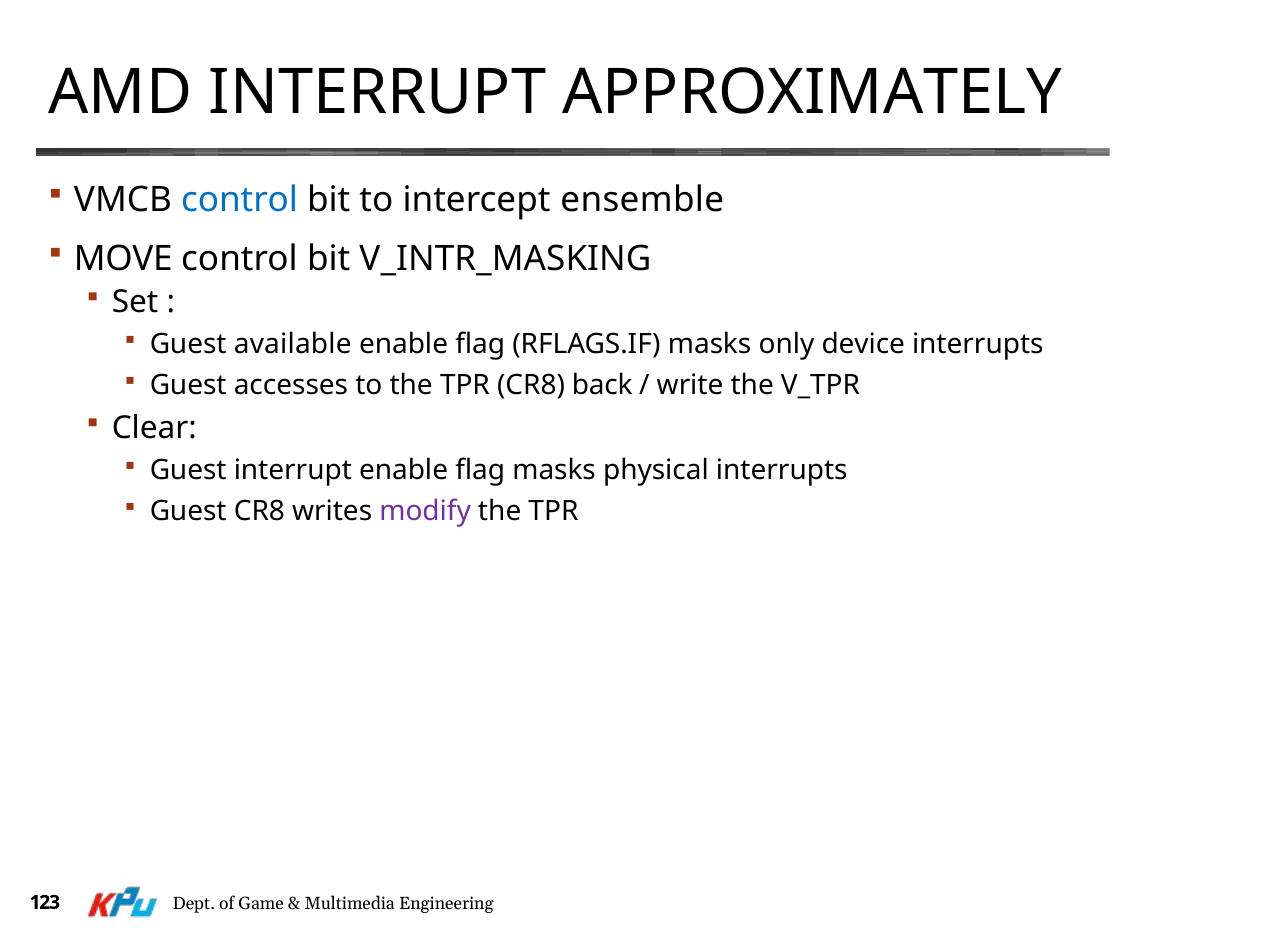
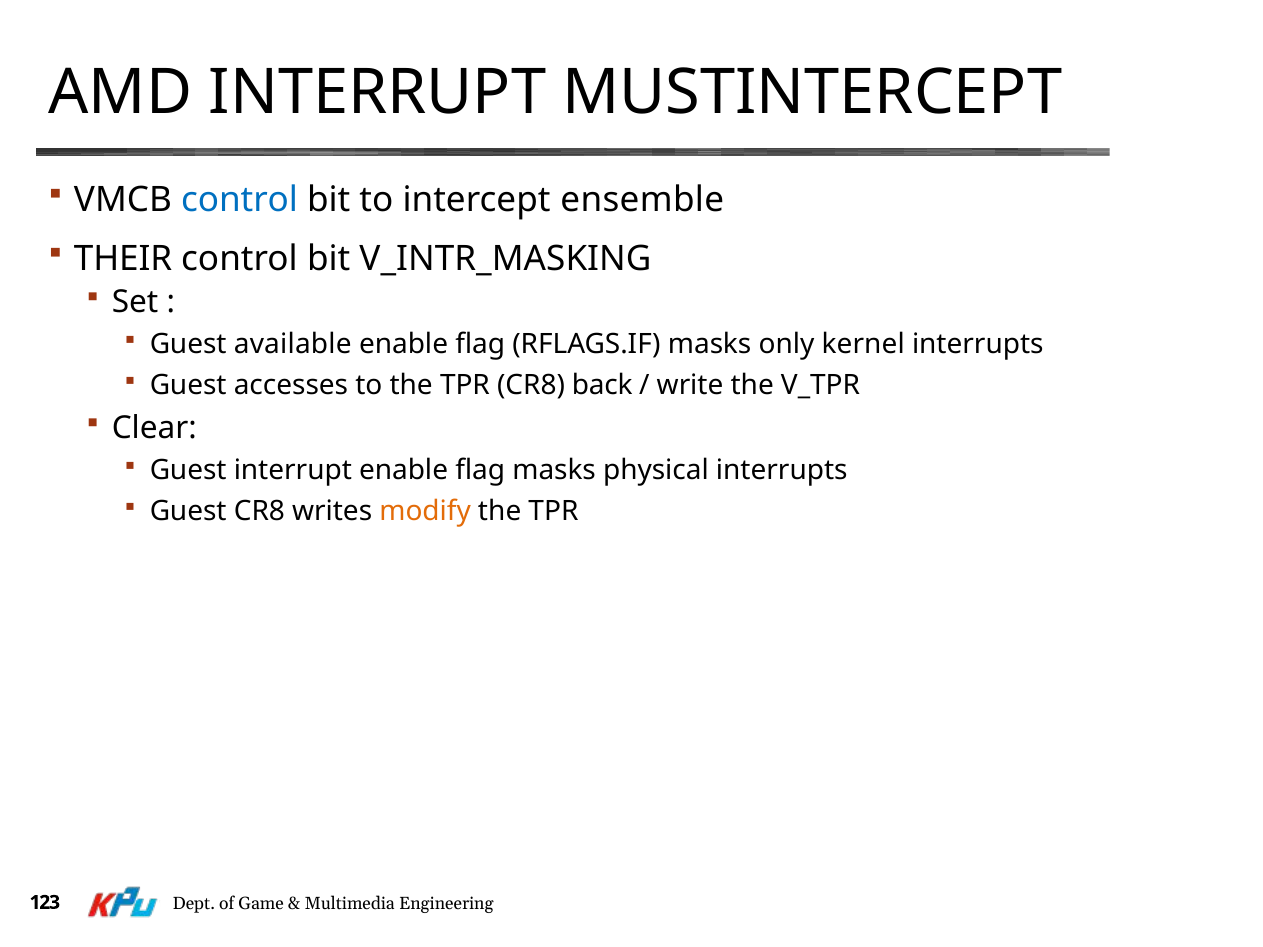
APPROXIMATELY: APPROXIMATELY -> MUSTINTERCEPT (812, 92)
MOVE: MOVE -> THEIR (123, 259)
device: device -> kernel (863, 345)
modify colour: purple -> orange (425, 512)
